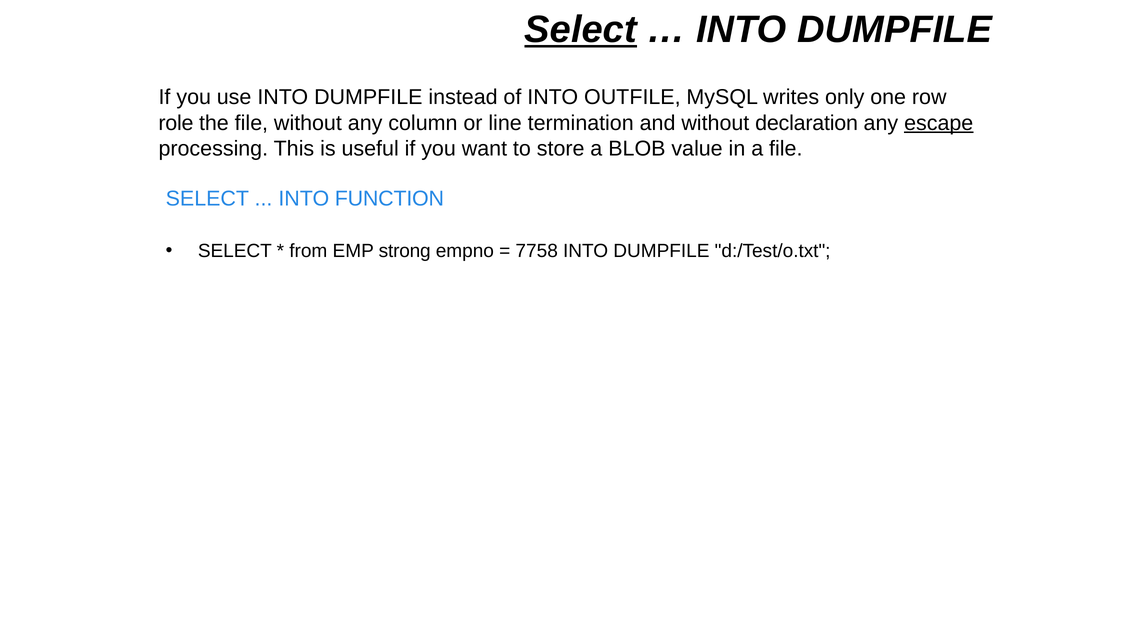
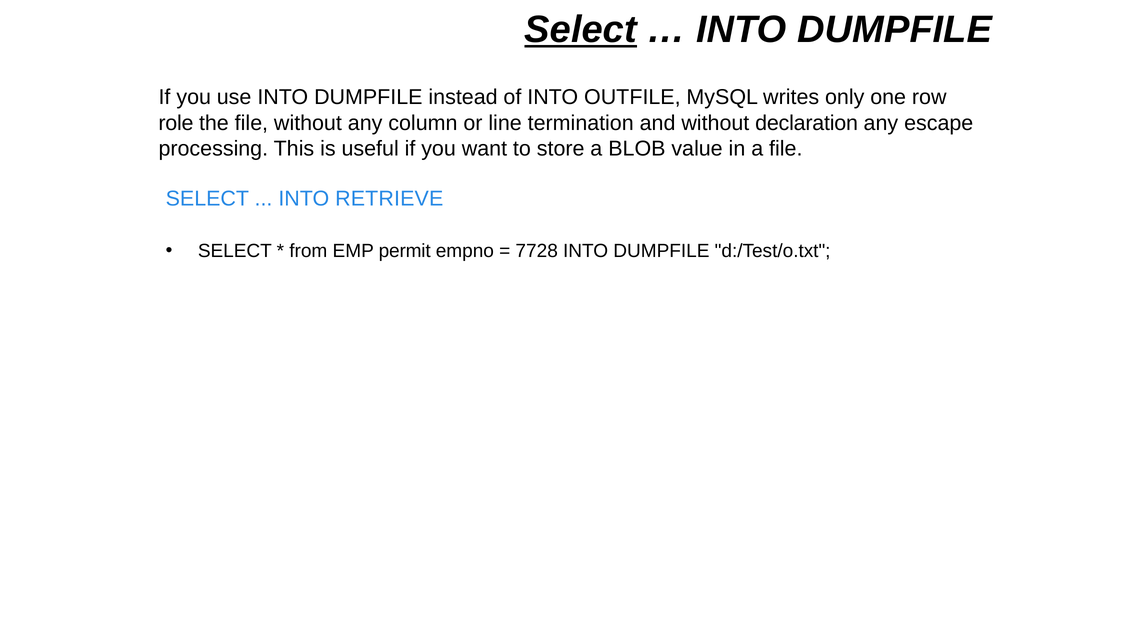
escape underline: present -> none (939, 123)
FUNCTION: FUNCTION -> RETRIEVE (389, 198)
strong: strong -> permit (405, 251)
7758: 7758 -> 7728 (537, 251)
